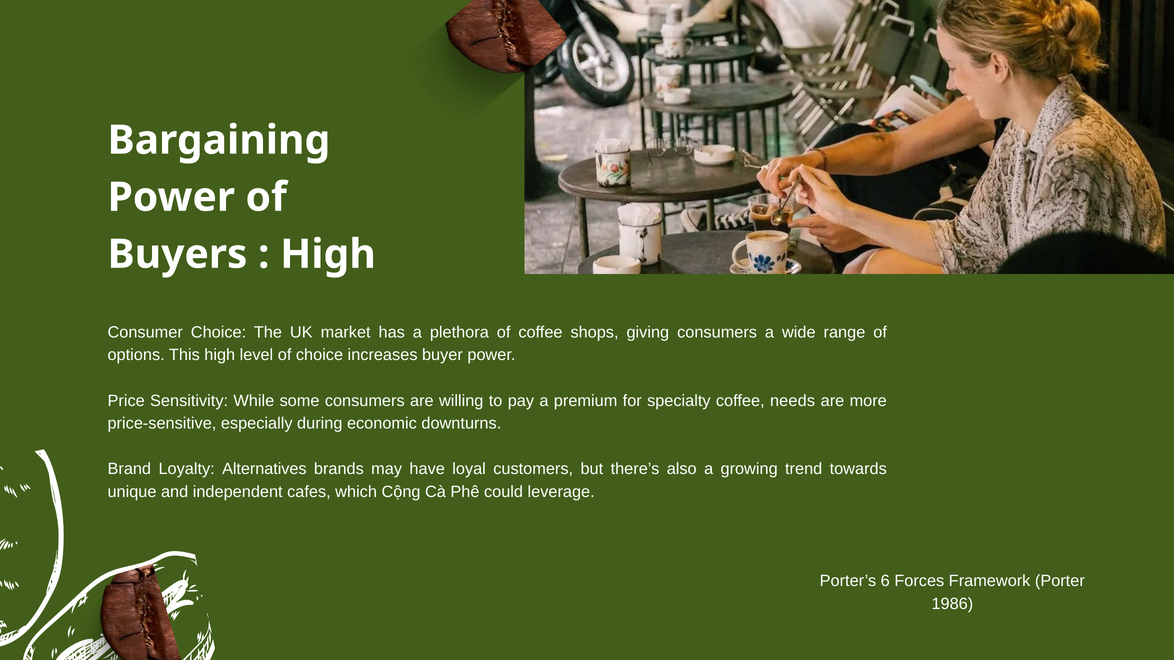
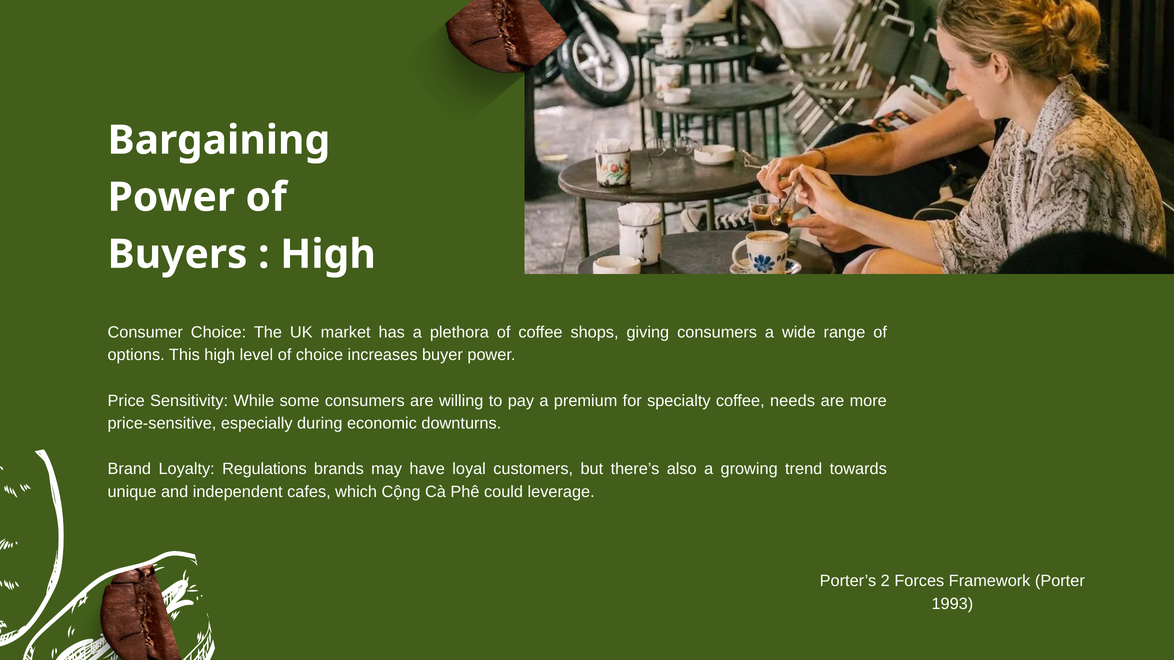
Alternatives: Alternatives -> Regulations (264, 469)
6: 6 -> 2 (885, 581)
1986: 1986 -> 1993 (952, 604)
